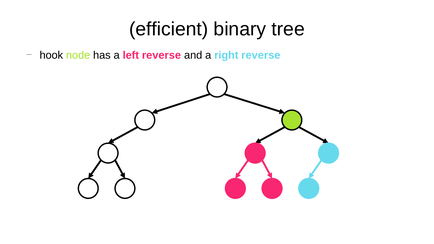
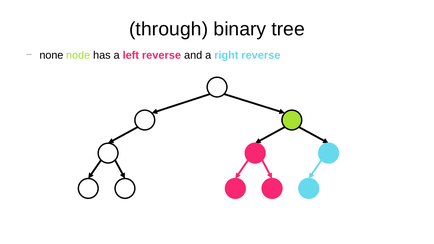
efficient: efficient -> through (169, 29)
hook: hook -> none (51, 55)
